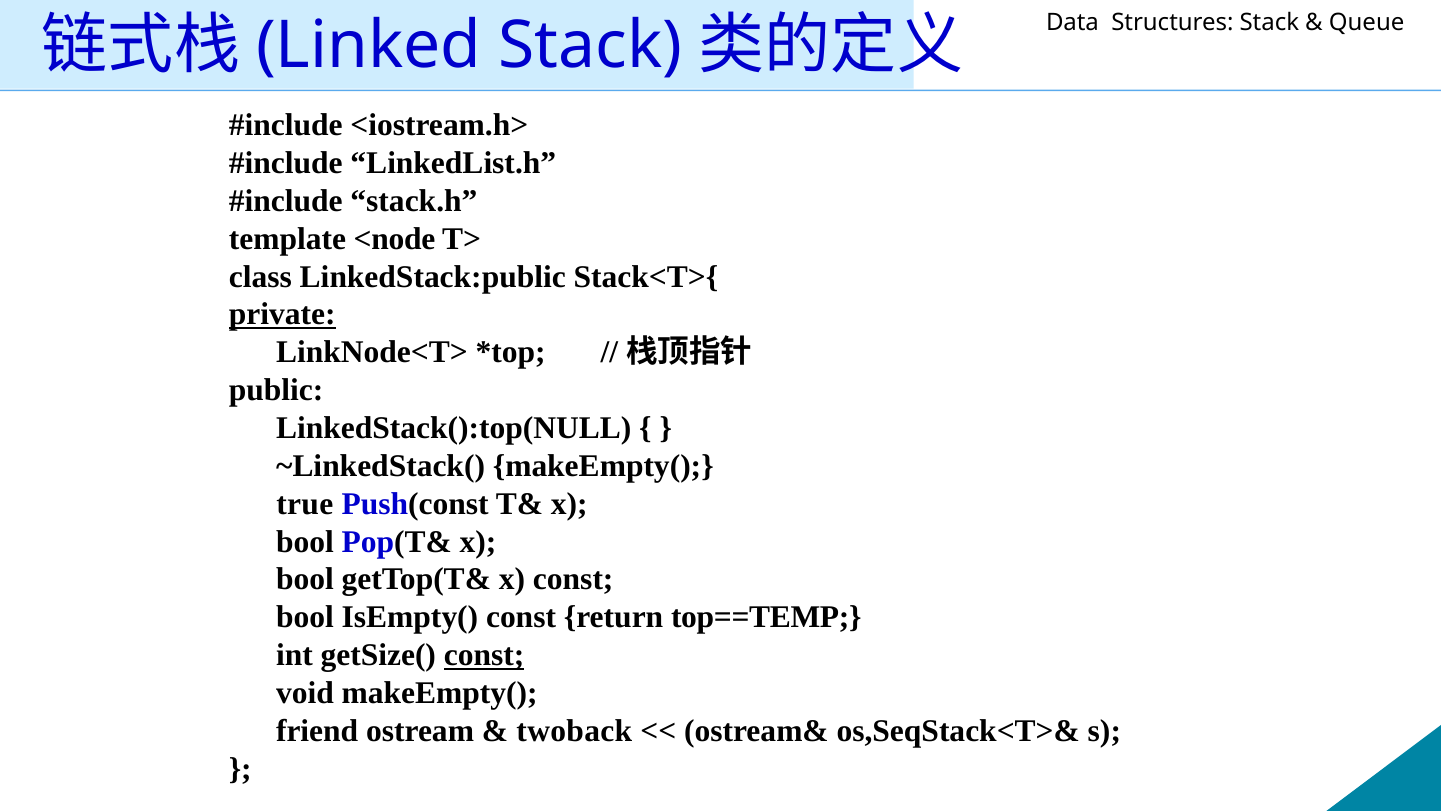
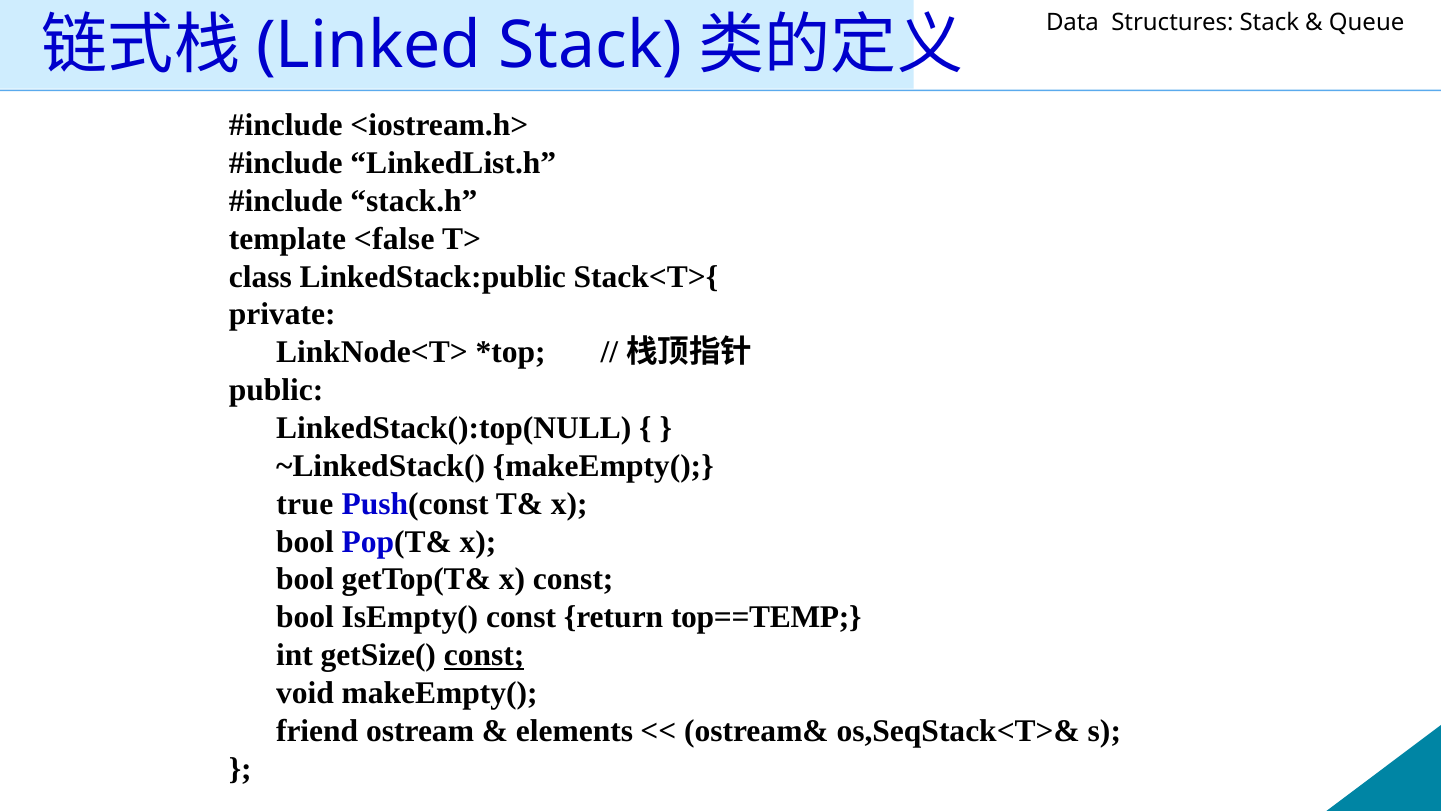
<node: <node -> <false (394, 239)
private underline: present -> none (282, 314)
twoback: twoback -> elements (575, 730)
